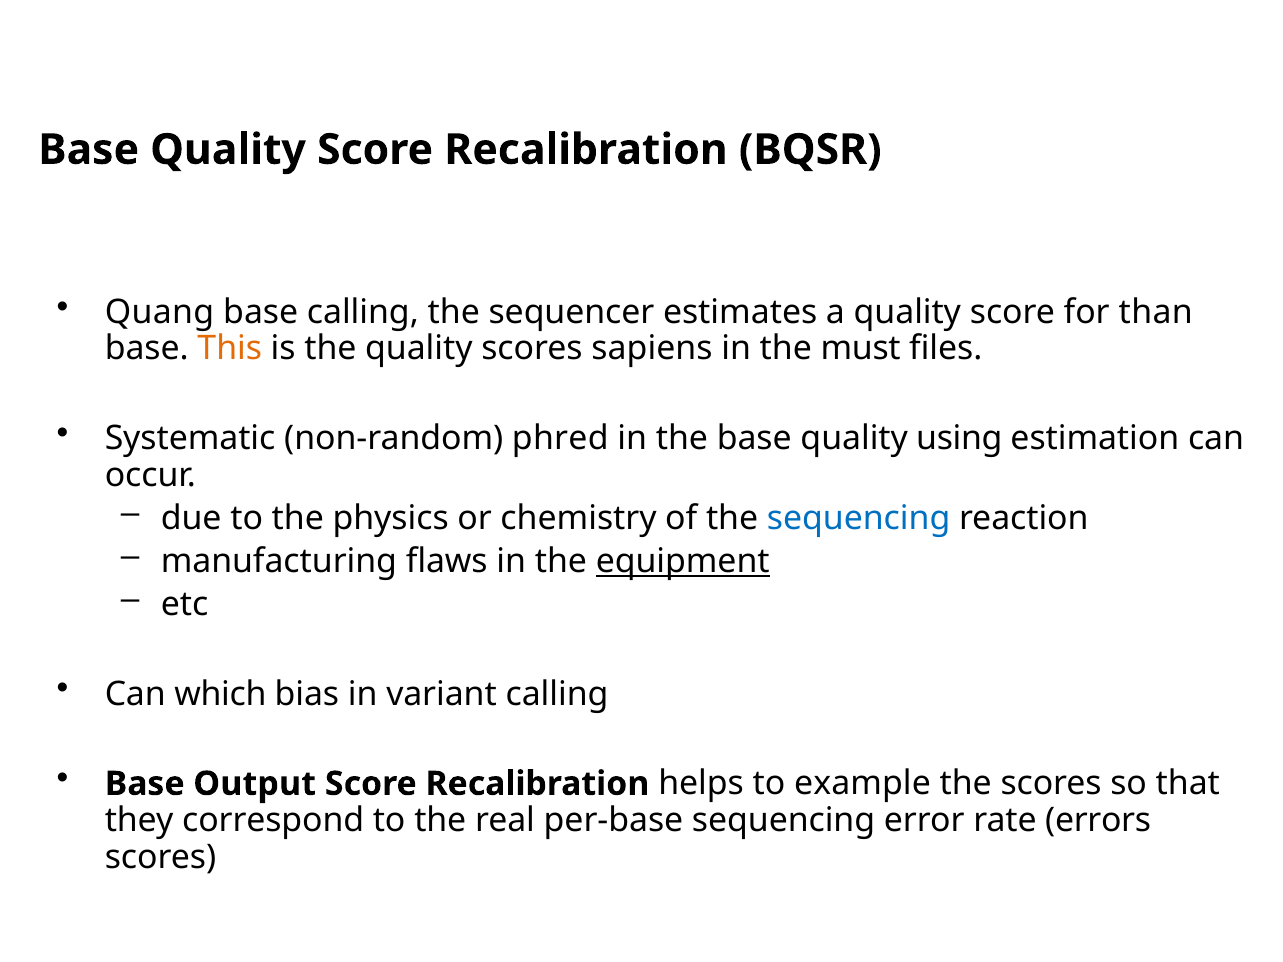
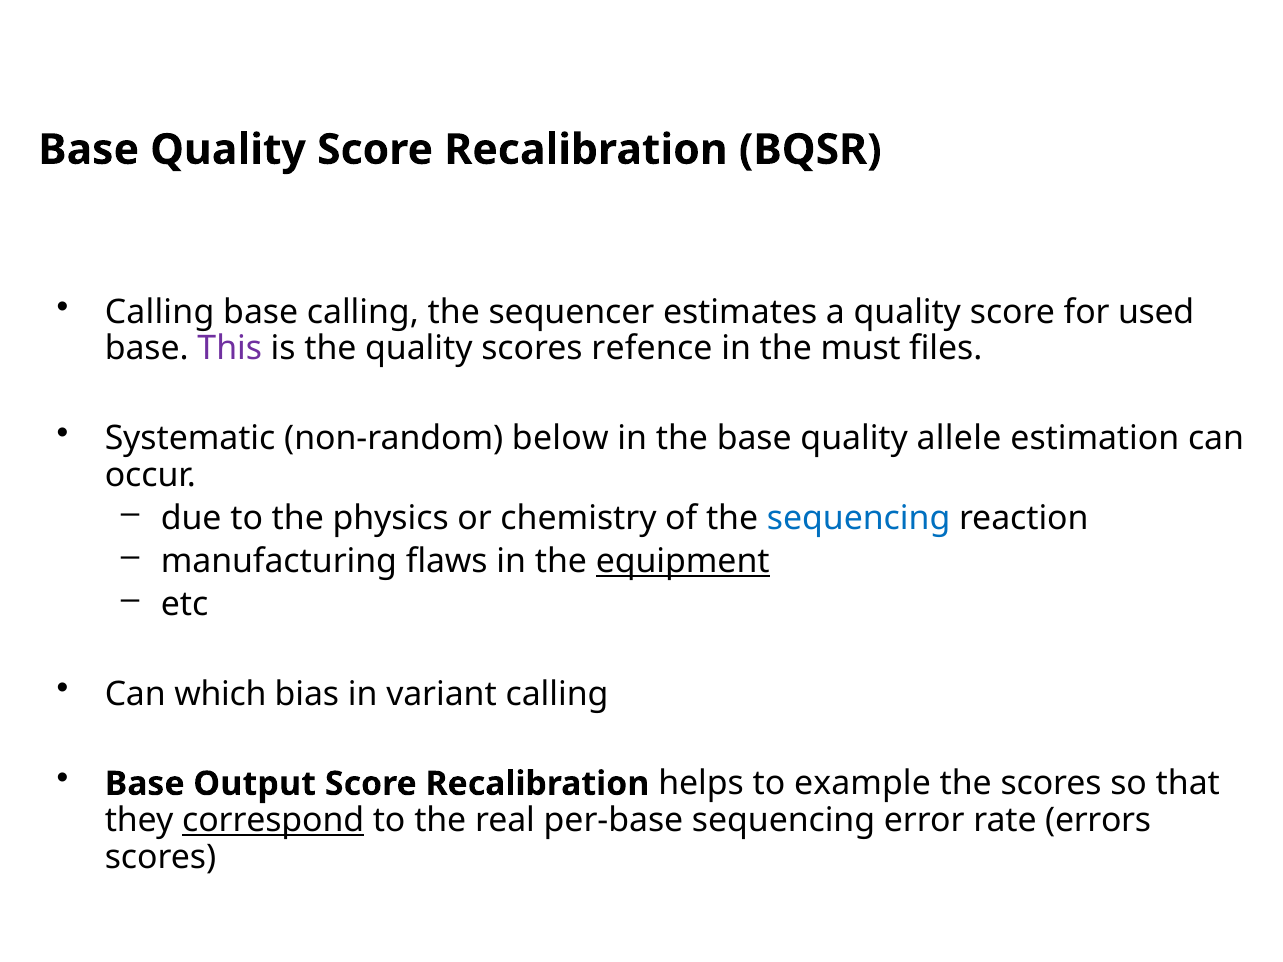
Quang: Quang -> Calling (160, 312)
than: than -> used (1156, 312)
This colour: orange -> purple (230, 349)
sapiens: sapiens -> refence (652, 349)
phred: phred -> below (560, 439)
using: using -> allele (959, 439)
correspond underline: none -> present (273, 821)
